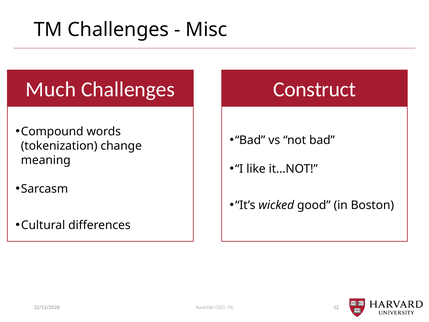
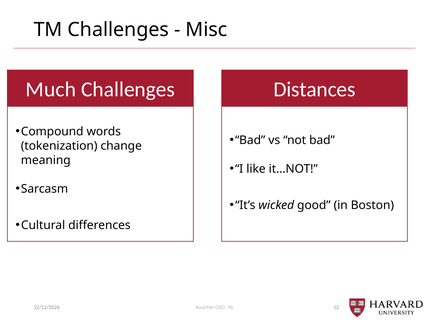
Construct: Construct -> Distances (315, 89)
